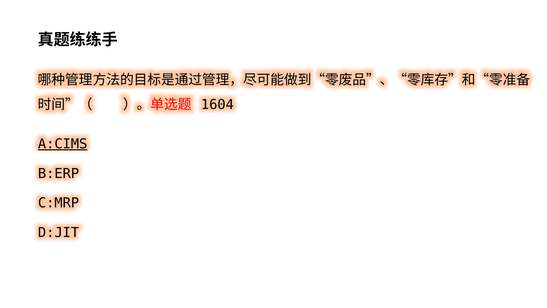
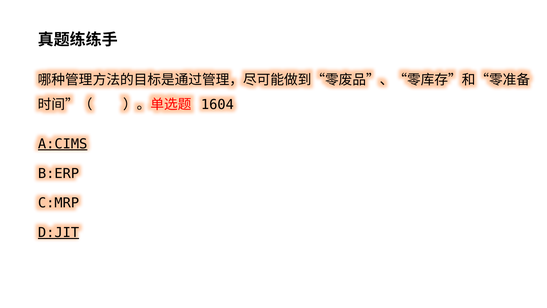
D:JIT underline: none -> present (59, 232)
